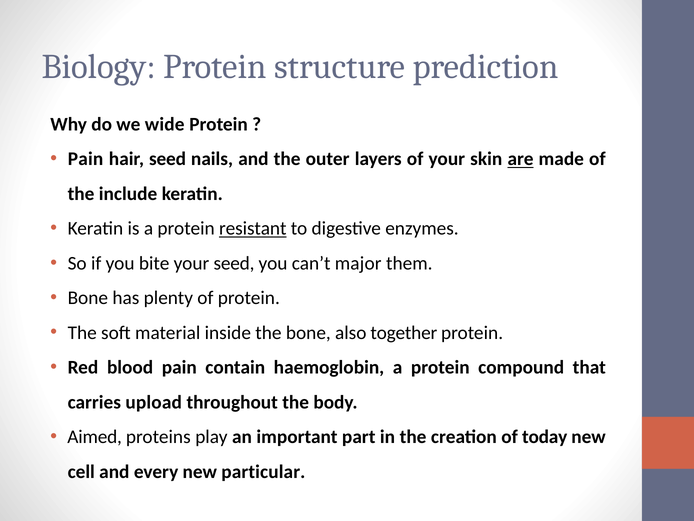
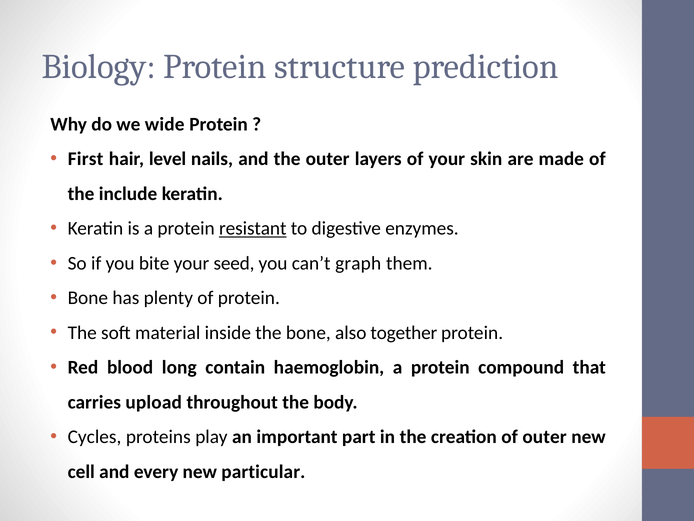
Pain: Pain -> First (86, 159)
hair seed: seed -> level (168, 159)
are underline: present -> none (521, 159)
major: major -> graph (358, 263)
blood pain: pain -> long (179, 367)
Aimed: Aimed -> Cycles (95, 437)
of today: today -> outer (545, 437)
